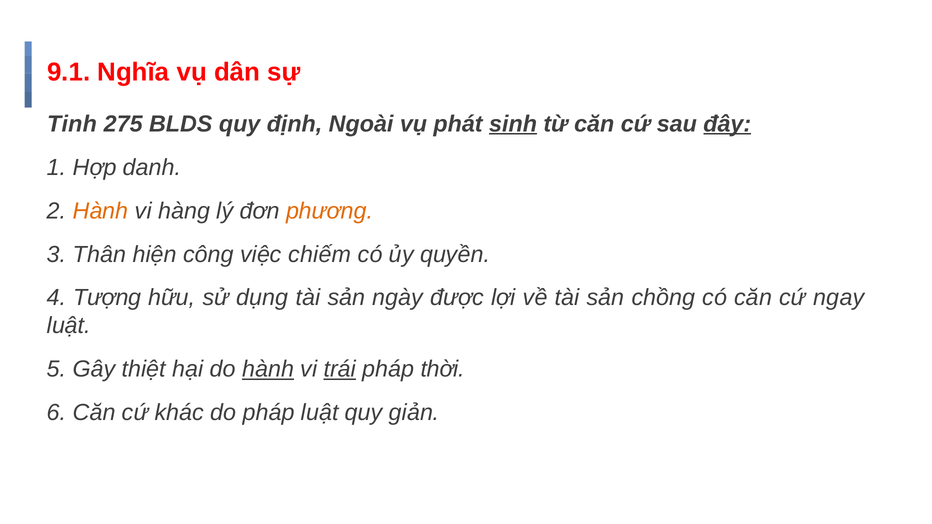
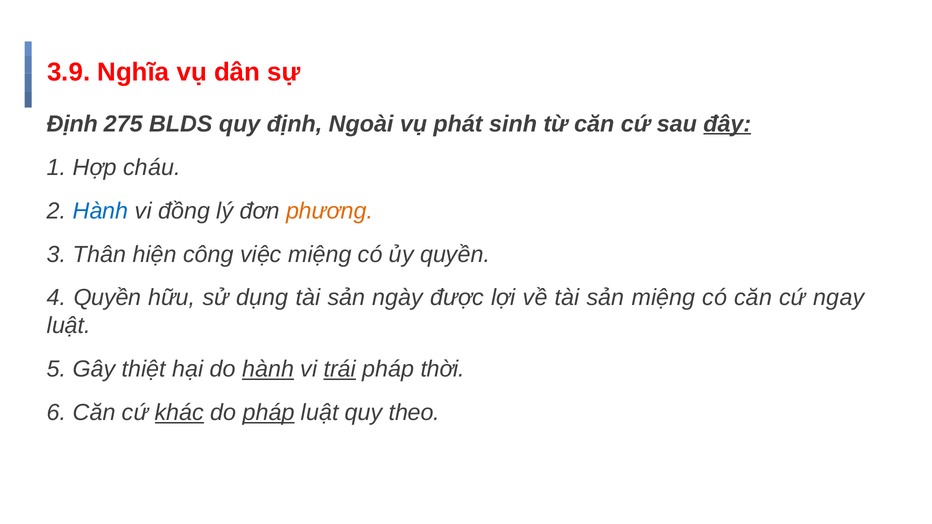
9.1: 9.1 -> 3.9 (69, 72)
Tinh: Tinh -> Định (72, 124)
sinh underline: present -> none (513, 124)
danh: danh -> cháu (152, 167)
Hành colour: orange -> blue (101, 211)
hàng: hàng -> đồng (184, 211)
việc chiếm: chiếm -> miệng (320, 254)
4 Tượng: Tượng -> Quyền (107, 298)
sản chồng: chồng -> miệng (663, 298)
khác underline: none -> present (179, 413)
pháp underline: none -> present (269, 413)
giản: giản -> theo (414, 413)
